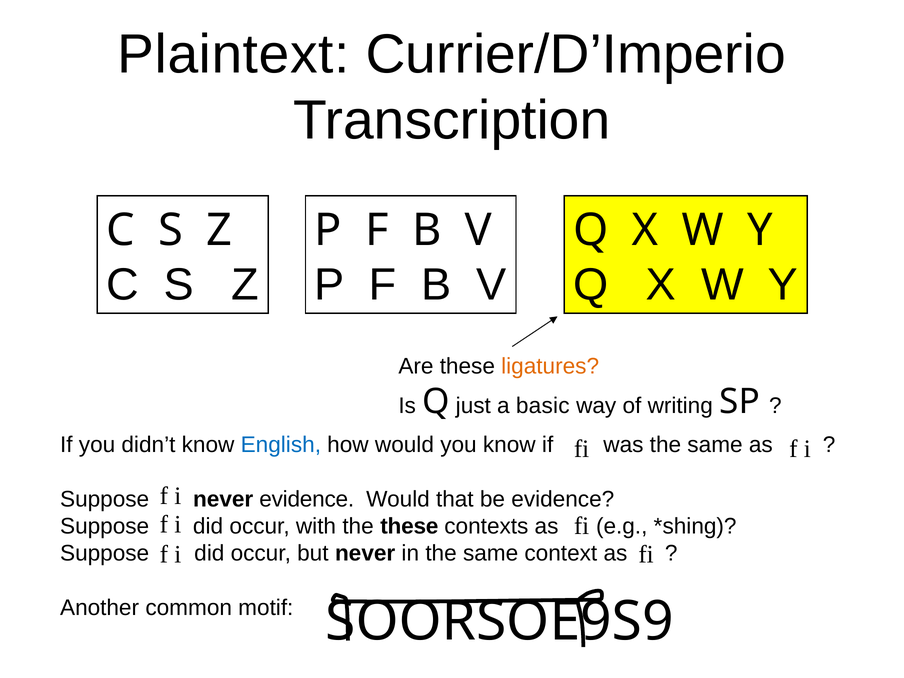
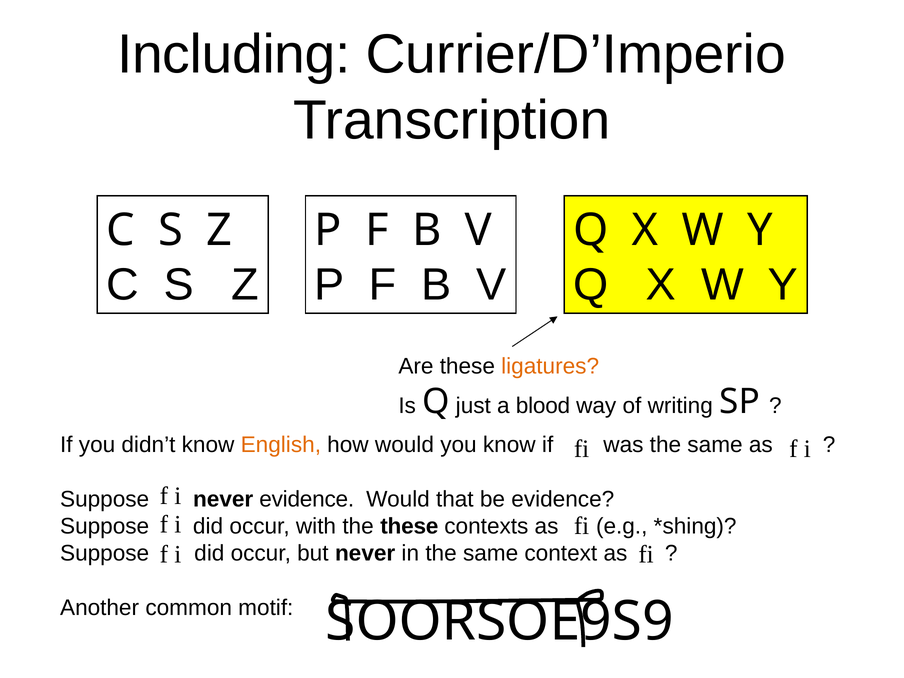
Plaintext: Plaintext -> Including (234, 54)
basic: basic -> blood (543, 406)
English colour: blue -> orange (281, 445)
